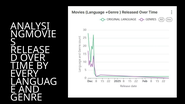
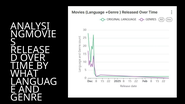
EVERY: EVERY -> WHAT (24, 74)
